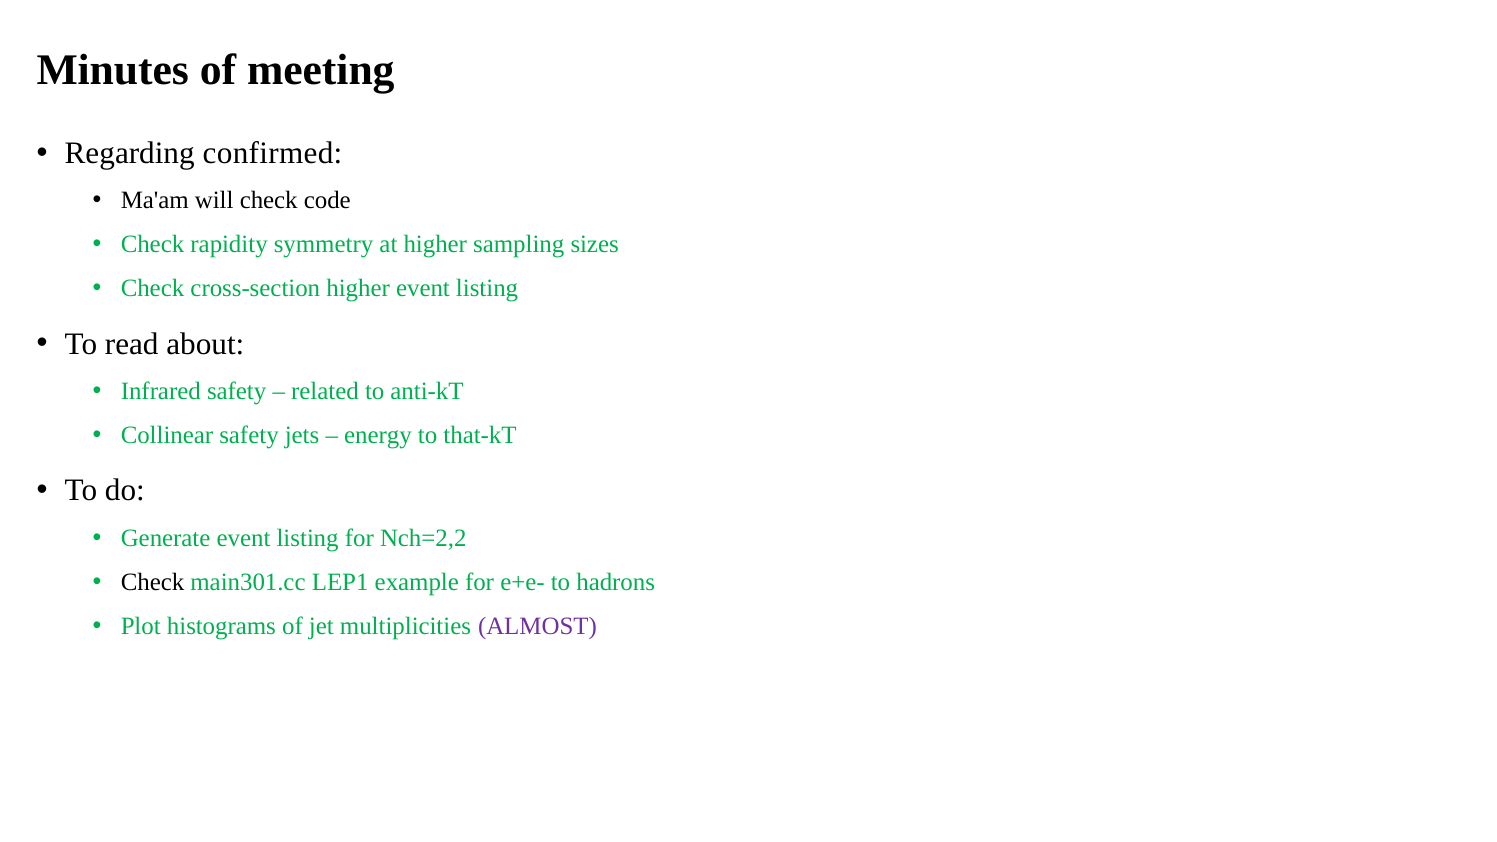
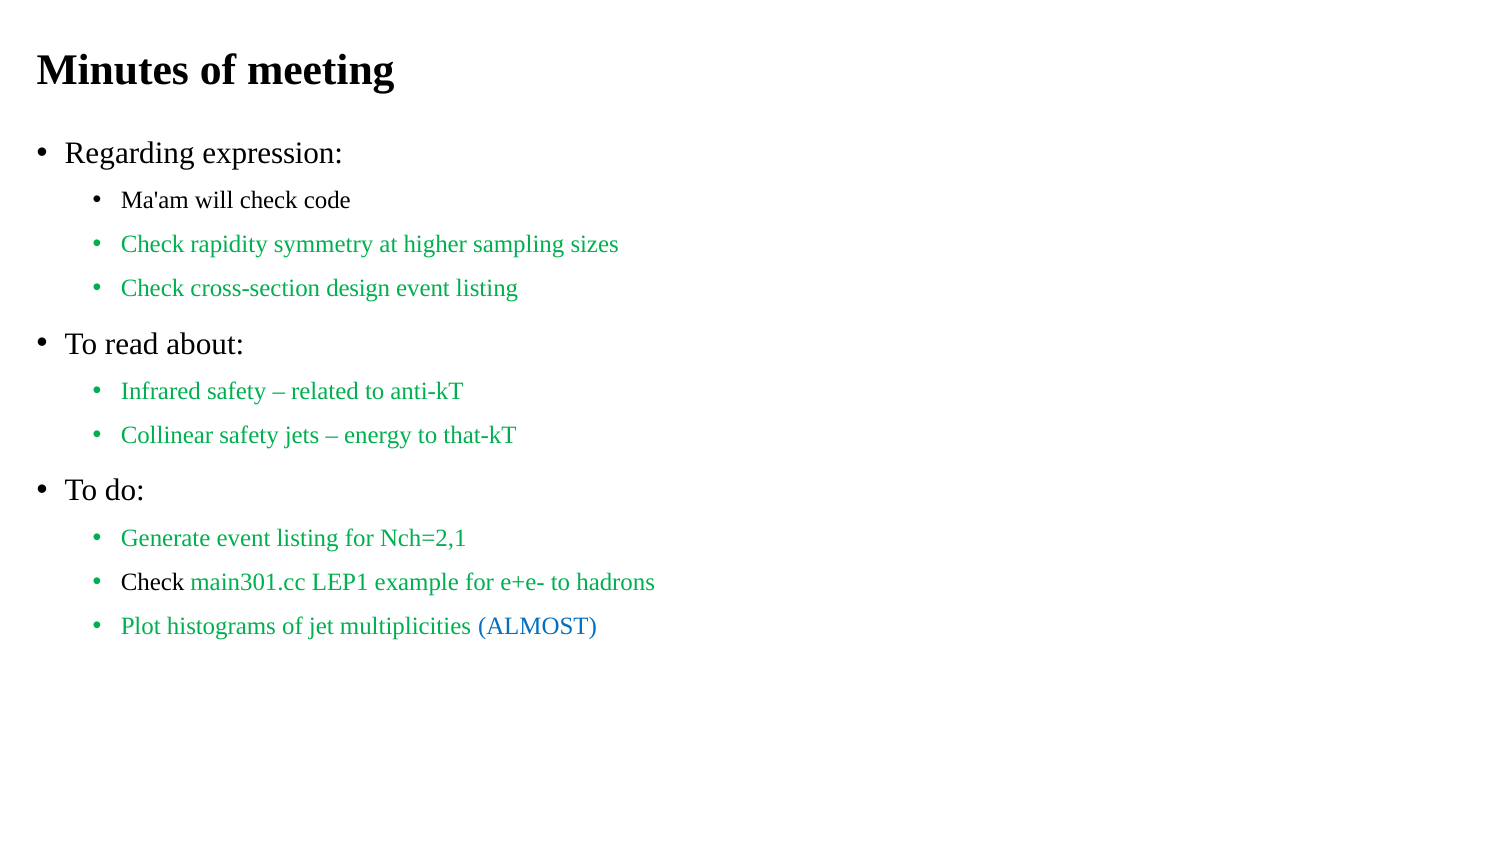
confirmed: confirmed -> expression (273, 153)
cross-section higher: higher -> design (358, 289)
Nch=2,2: Nch=2,2 -> Nch=2,1 (423, 538)
ALMOST colour: purple -> blue (537, 626)
